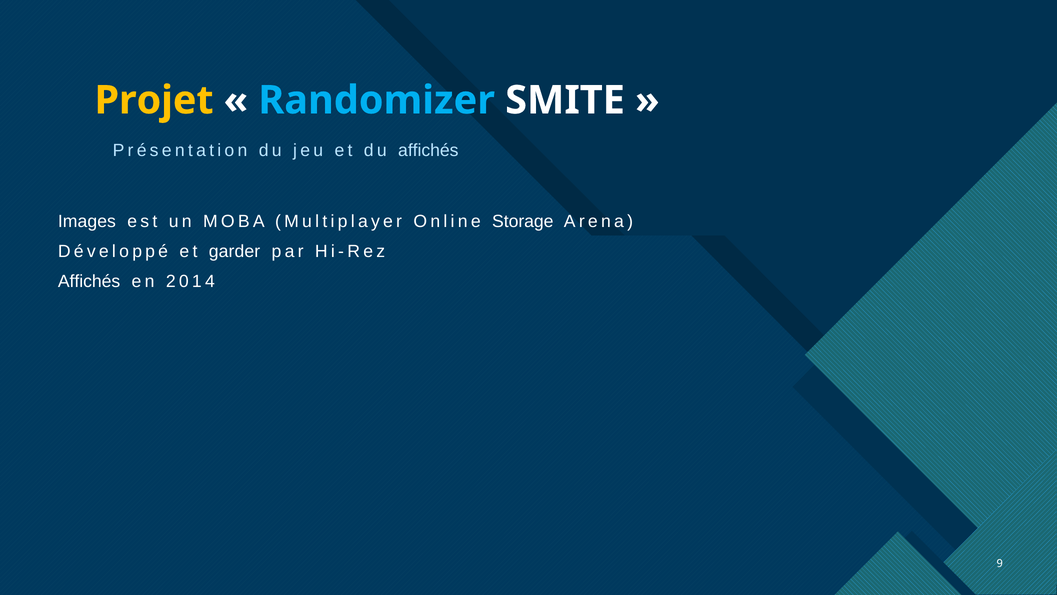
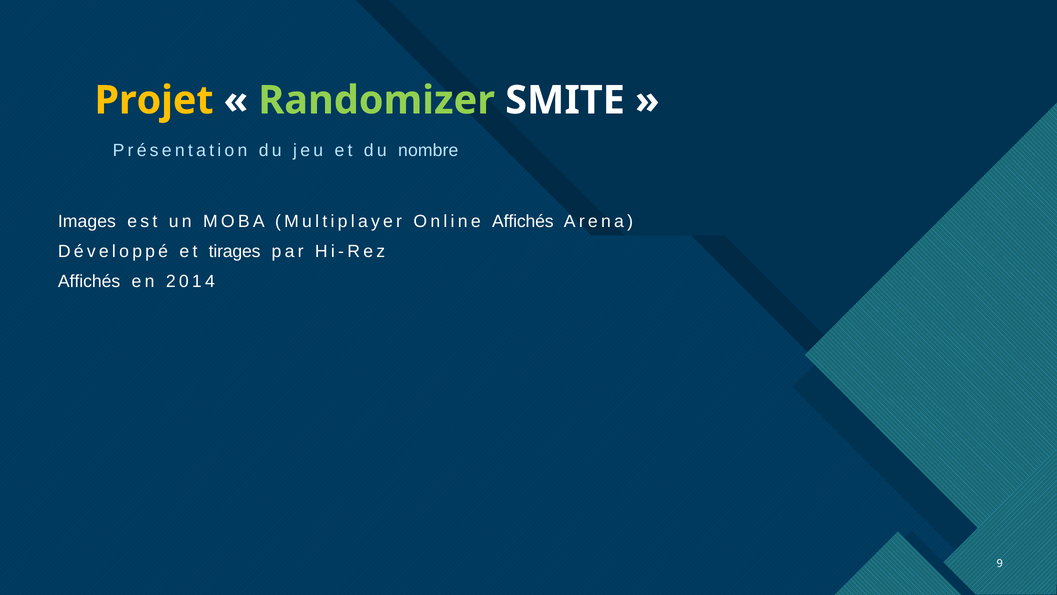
Randomizer colour: light blue -> light green (377, 100)
du affichés: affichés -> nombre (428, 150)
Online Storage: Storage -> Affichés (523, 221)
garder: garder -> tirages (235, 251)
